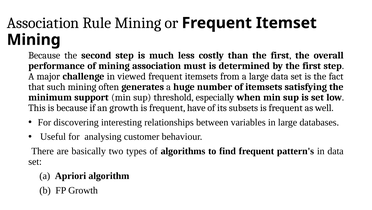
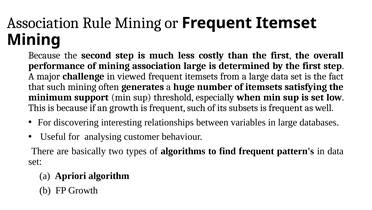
association must: must -> large (195, 66)
frequent have: have -> such (196, 108)
